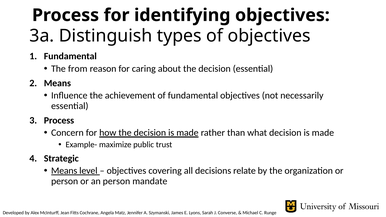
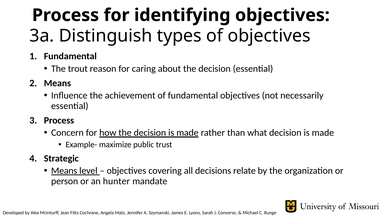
from: from -> trout (78, 69)
an person: person -> hunter (116, 181)
